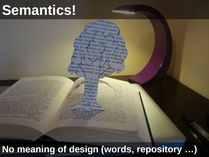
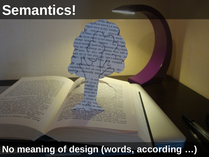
repository: repository -> according (159, 149)
